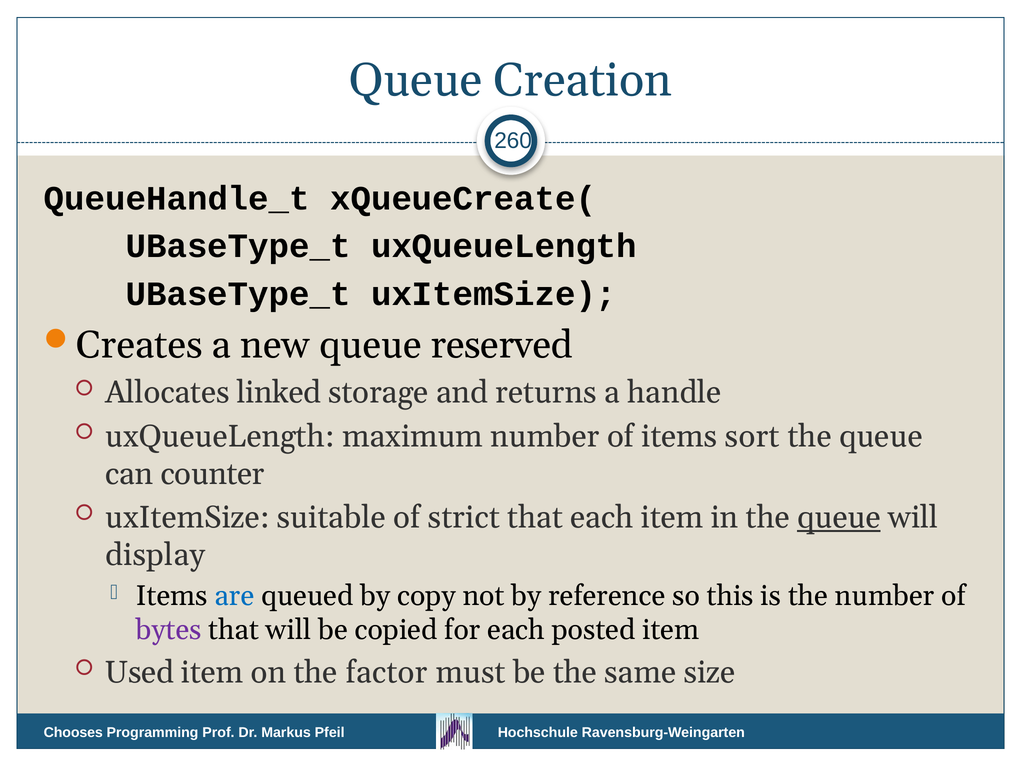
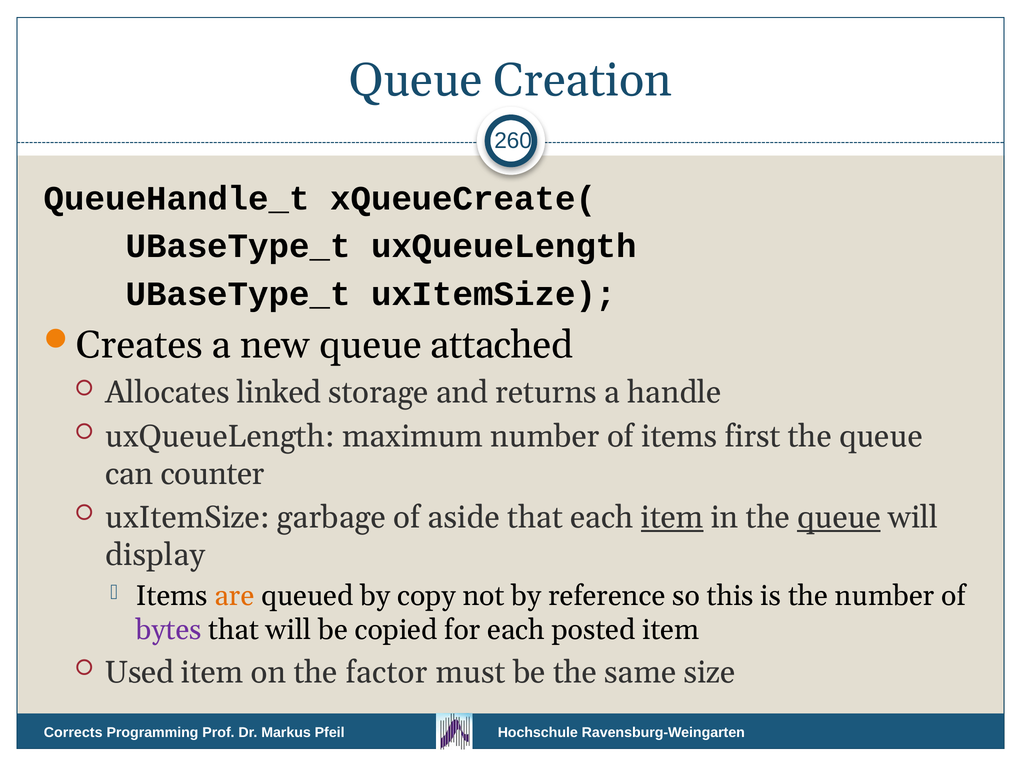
reserved: reserved -> attached (502, 345)
sort: sort -> first (753, 437)
suitable: suitable -> garbage (331, 518)
strict: strict -> aside (464, 518)
item underline: none -> present (672, 518)
are colour: blue -> orange (234, 596)
Chooses: Chooses -> Corrects (73, 733)
